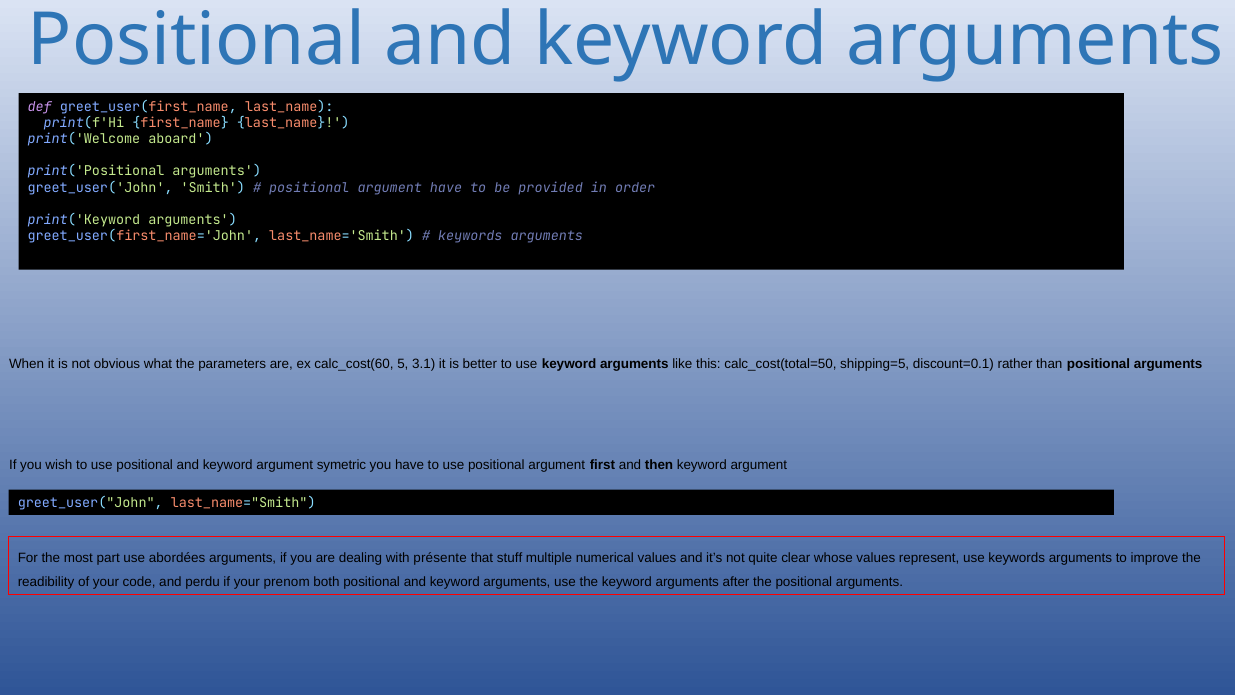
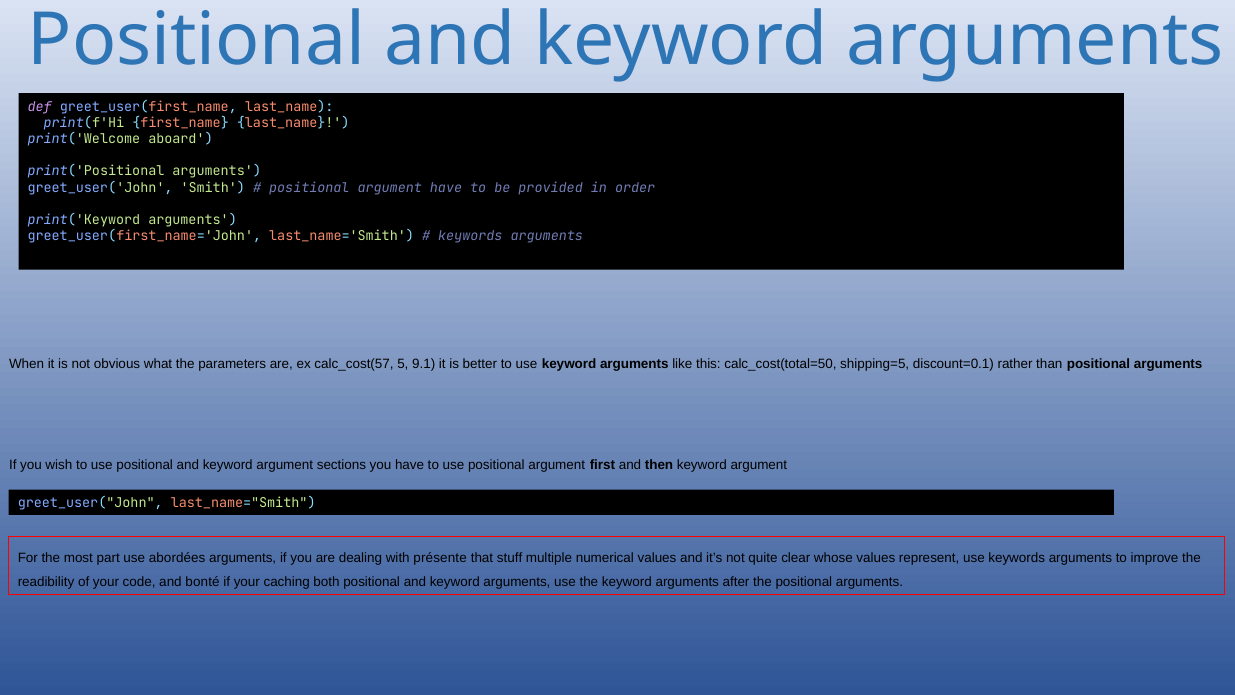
calc_cost(60: calc_cost(60 -> calc_cost(57 (354, 364)
3.1: 3.1 -> 9.1 (424, 364)
symetric: symetric -> sections (341, 465)
perdu: perdu -> bonté (203, 582)
prenom: prenom -> caching (287, 582)
